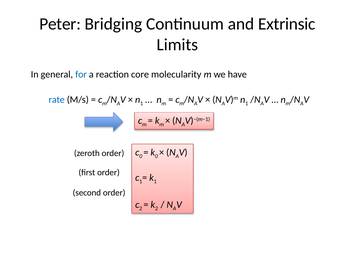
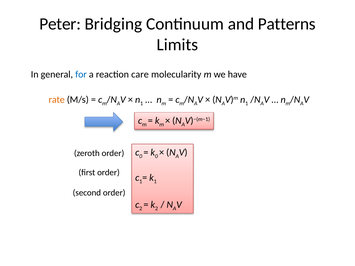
Extrinsic: Extrinsic -> Patterns (287, 24)
core: core -> care (140, 74)
rate colour: blue -> orange (57, 100)
